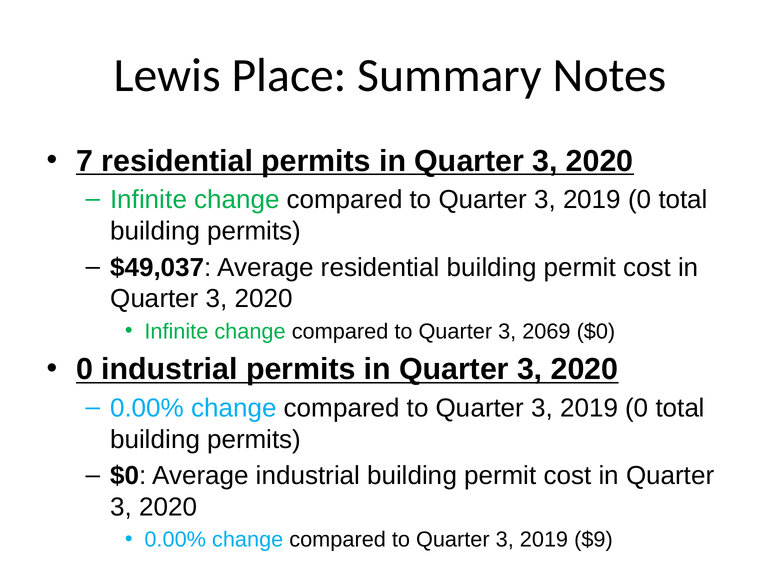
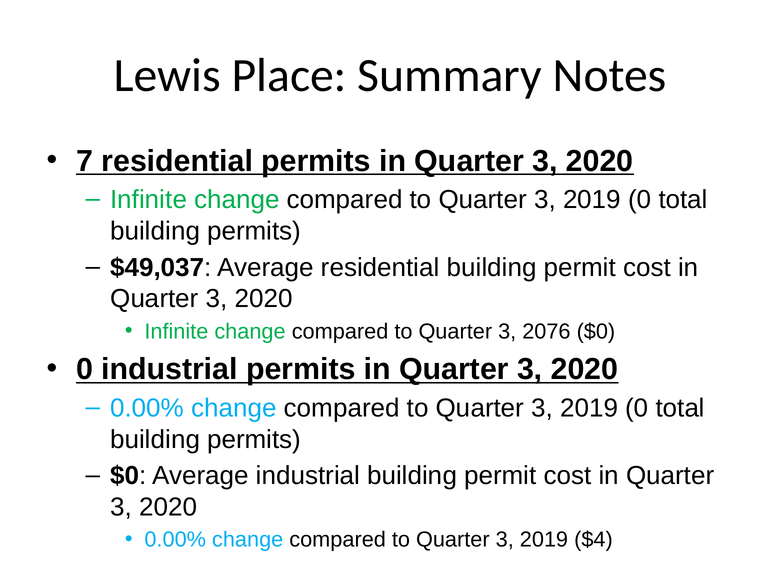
2069: 2069 -> 2076 (546, 331)
$9: $9 -> $4 (593, 540)
